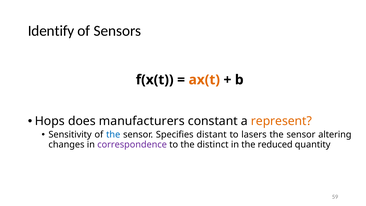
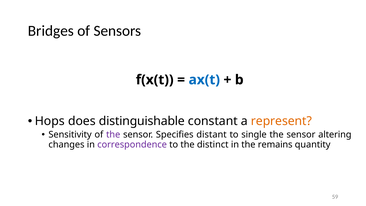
Identify: Identify -> Bridges (51, 31)
ax(t colour: orange -> blue (204, 80)
manufacturers: manufacturers -> distinguishable (142, 121)
the colour: blue -> purple (113, 135)
lasers: lasers -> single (254, 135)
reduced: reduced -> remains (275, 144)
